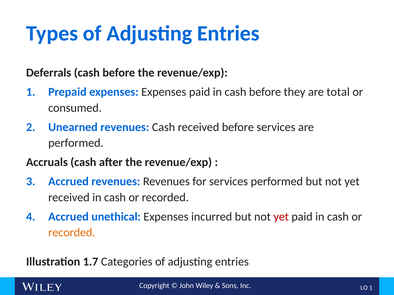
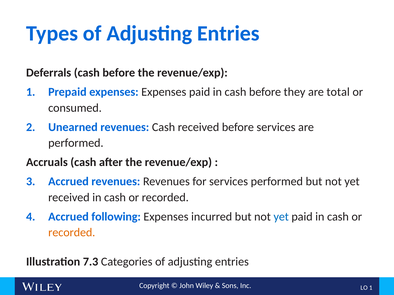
unethical: unethical -> following (116, 217)
yet colour: red -> blue (281, 217)
1.7: 1.7 -> 7.3 (91, 262)
